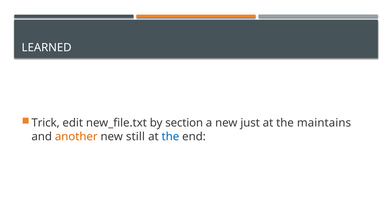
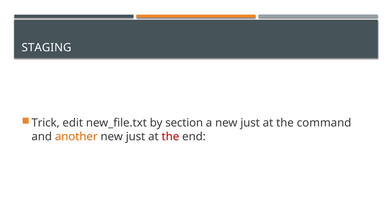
LEARNED: LEARNED -> STAGING (47, 48)
maintains: maintains -> command (324, 123)
still: still -> just (136, 137)
the colour: blue -> red (170, 137)
